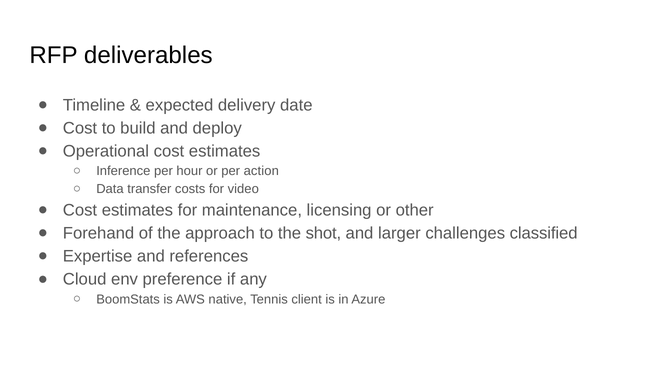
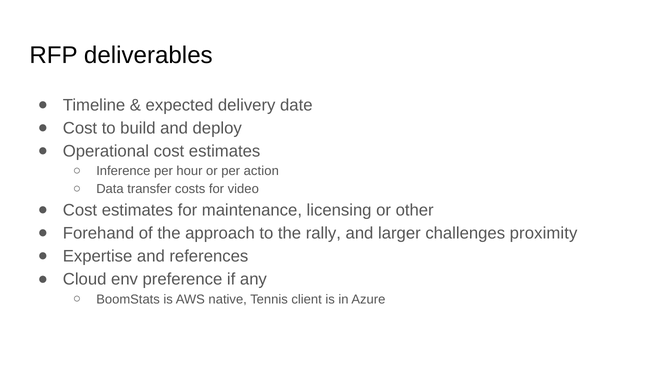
shot: shot -> rally (323, 233)
classified: classified -> proximity (544, 233)
